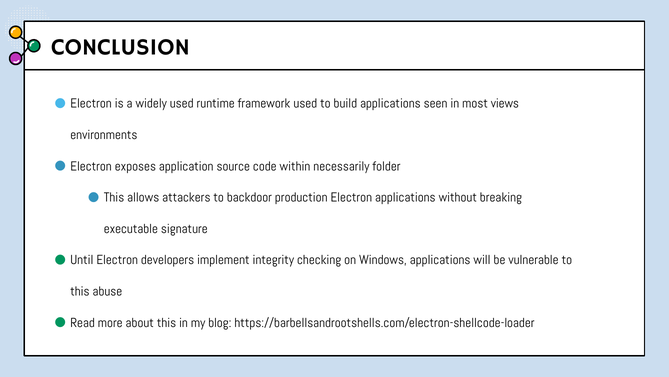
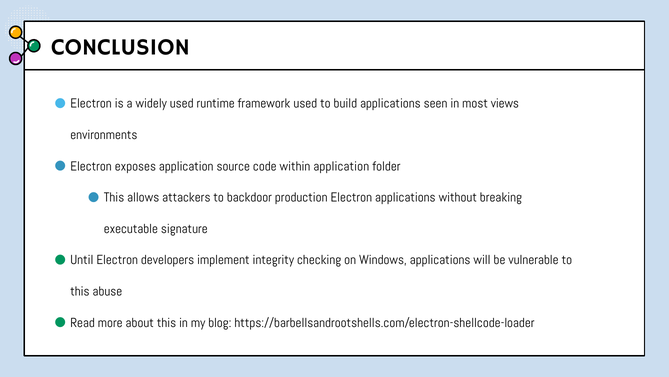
within necessarily: necessarily -> application (341, 166)
